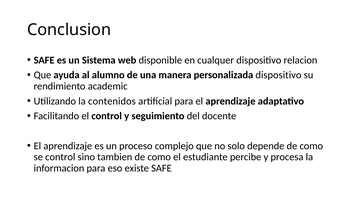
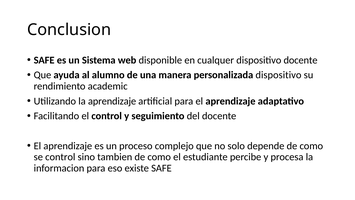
dispositivo relacion: relacion -> docente (301, 60)
la contenidos: contenidos -> aprendizaje (112, 101)
